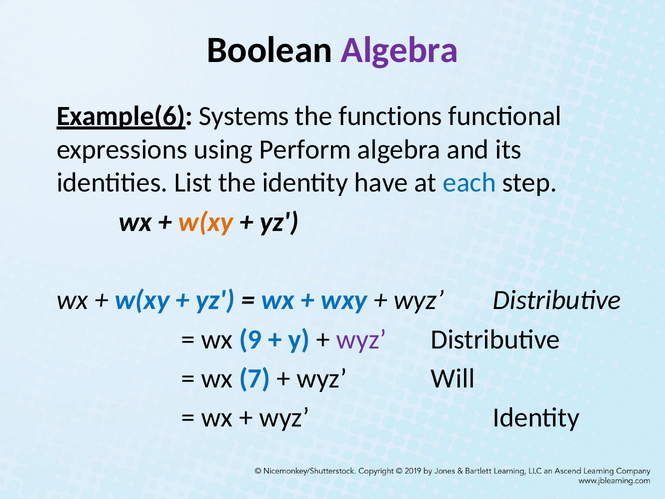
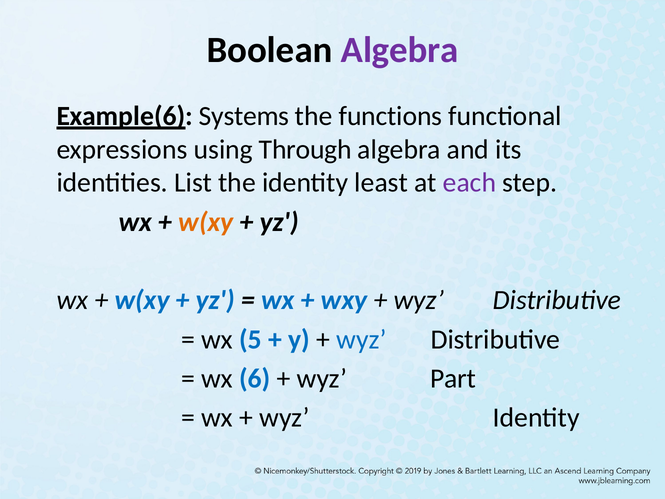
Perform: Perform -> Through (305, 149)
have: have -> least (381, 183)
each colour: blue -> purple (469, 183)
9: 9 -> 5 (251, 339)
wyz colour: purple -> blue (361, 339)
7: 7 -> 6 (255, 378)
Will: Will -> Part (453, 378)
